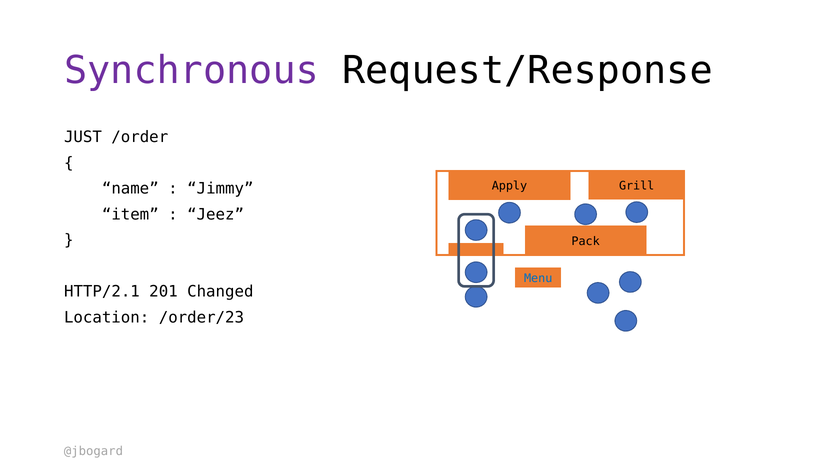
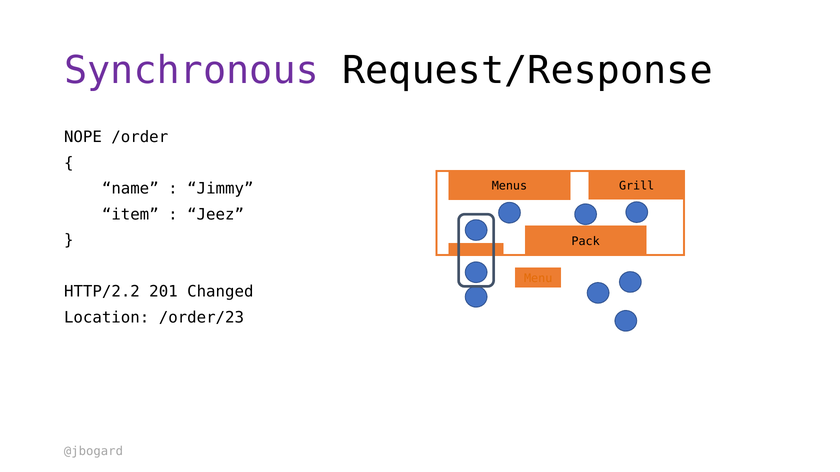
JUST: JUST -> NOPE (83, 137)
Apply: Apply -> Menus (509, 186)
Menu colour: blue -> orange (538, 279)
HTTP/2.1: HTTP/2.1 -> HTTP/2.2 (102, 292)
